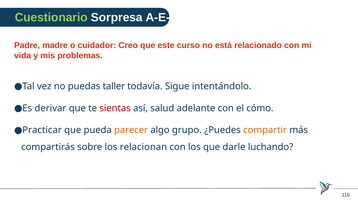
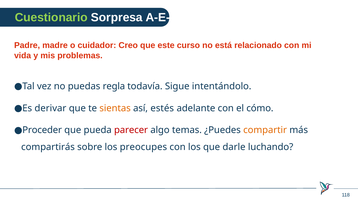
taller: taller -> regla (114, 86)
sientas colour: red -> orange (115, 108)
salud: salud -> estés (162, 108)
Practicar: Practicar -> Proceder (42, 130)
parecer colour: orange -> red (131, 130)
grupo: grupo -> temas (187, 130)
relacionan: relacionan -> preocupes (143, 147)
